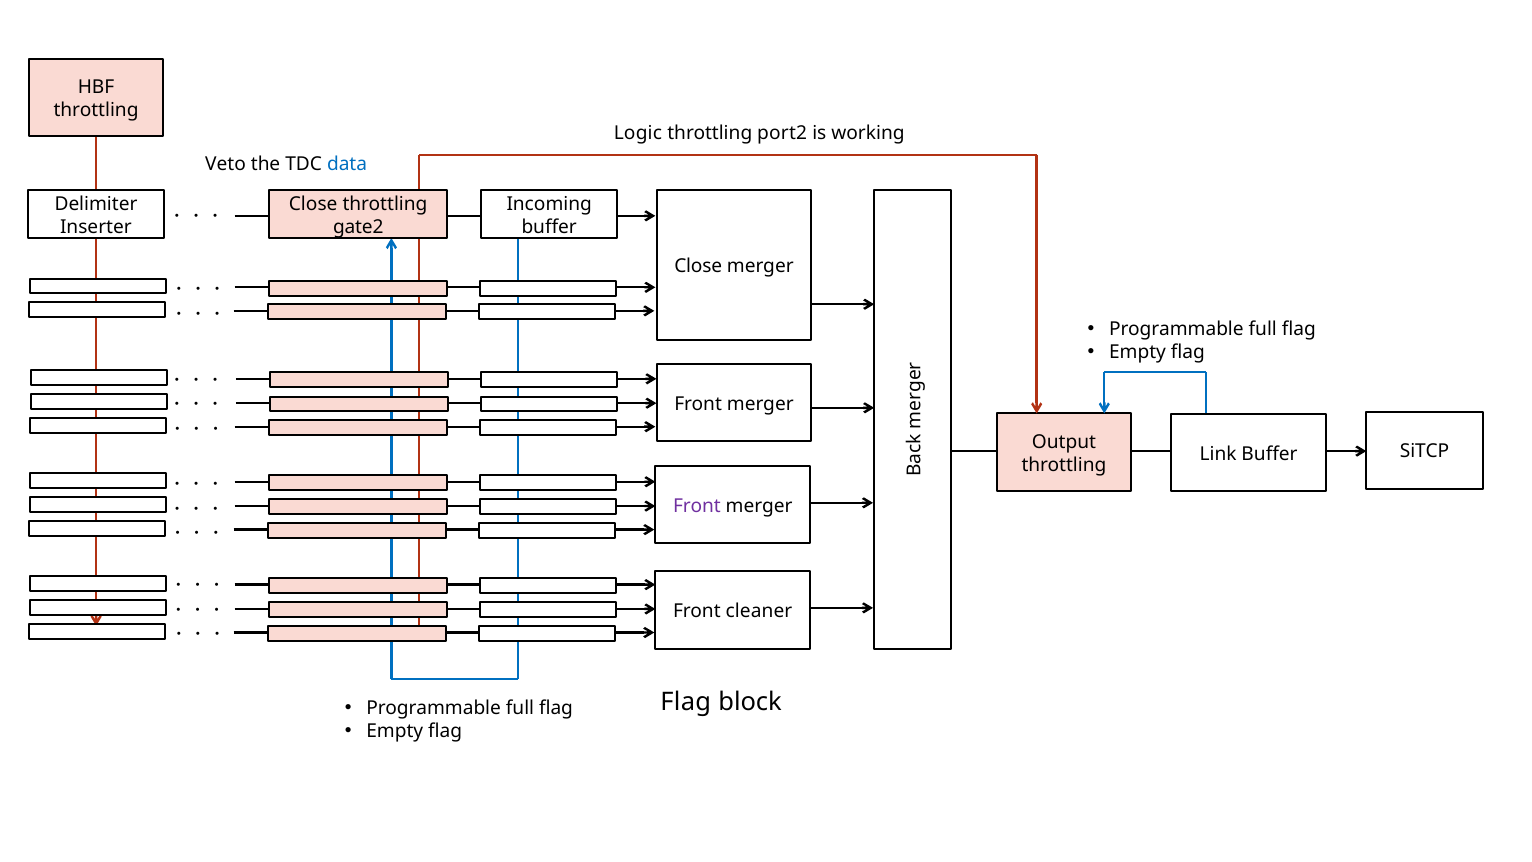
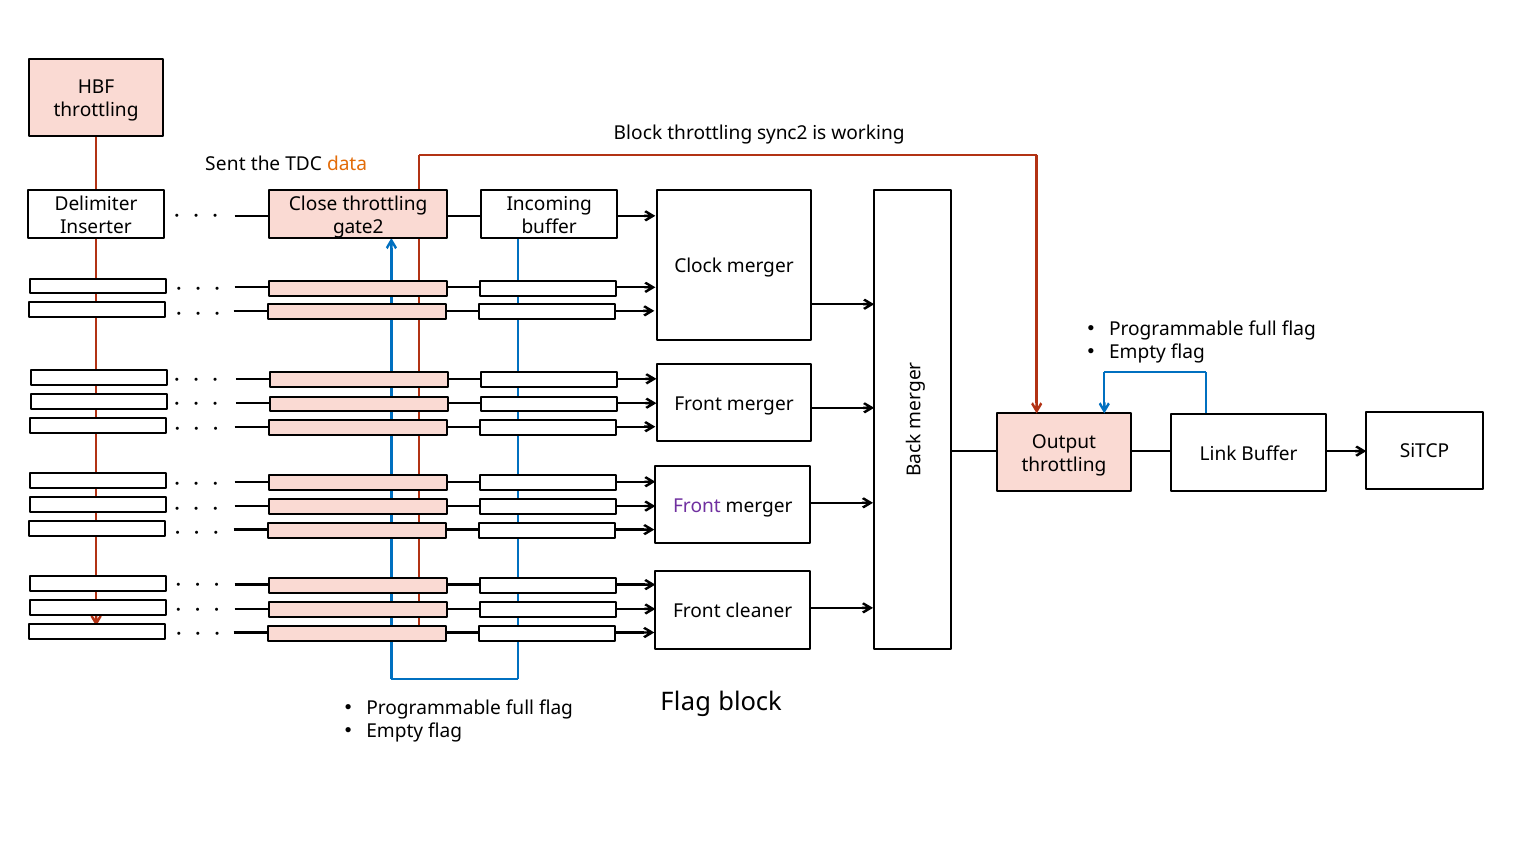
Logic: Logic -> Block (638, 133)
port2: port2 -> sync2 (782, 133)
Veto: Veto -> Sent (225, 164)
data colour: blue -> orange (347, 164)
Close: Close -> Clock (698, 266)
